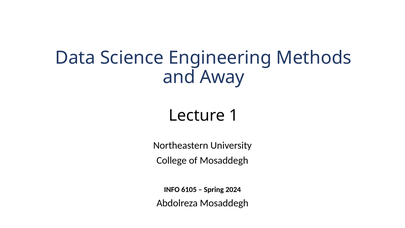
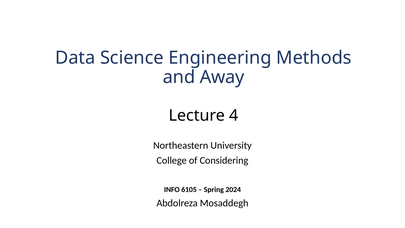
1: 1 -> 4 (234, 115)
of Mosaddegh: Mosaddegh -> Considering (224, 160)
